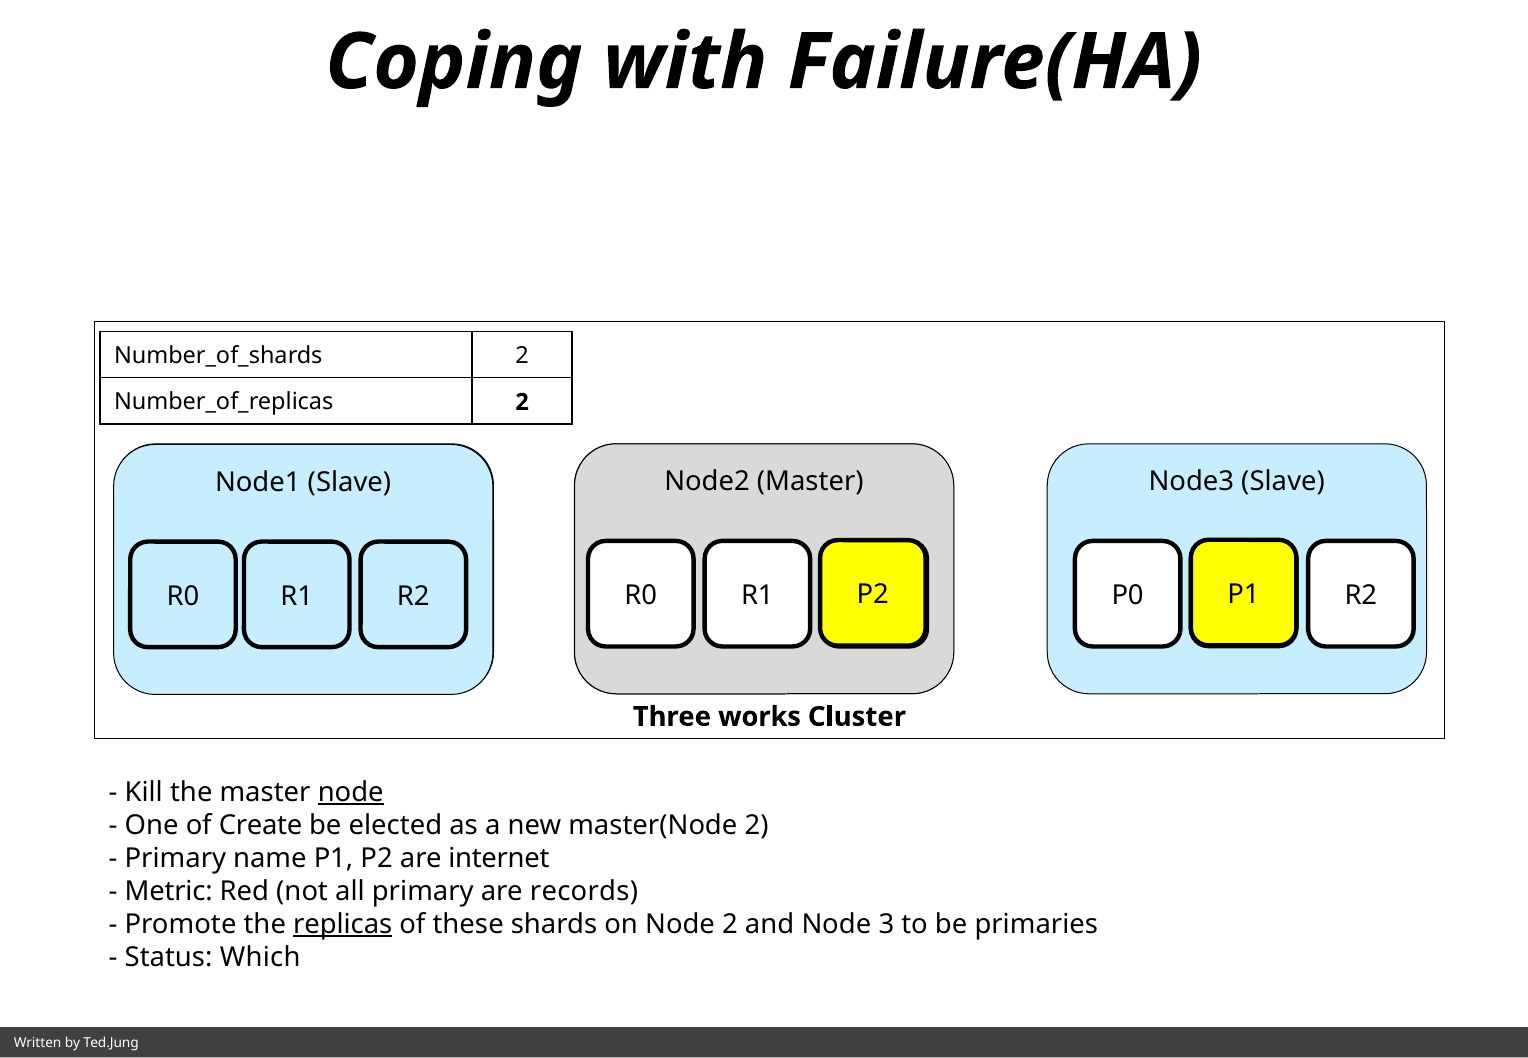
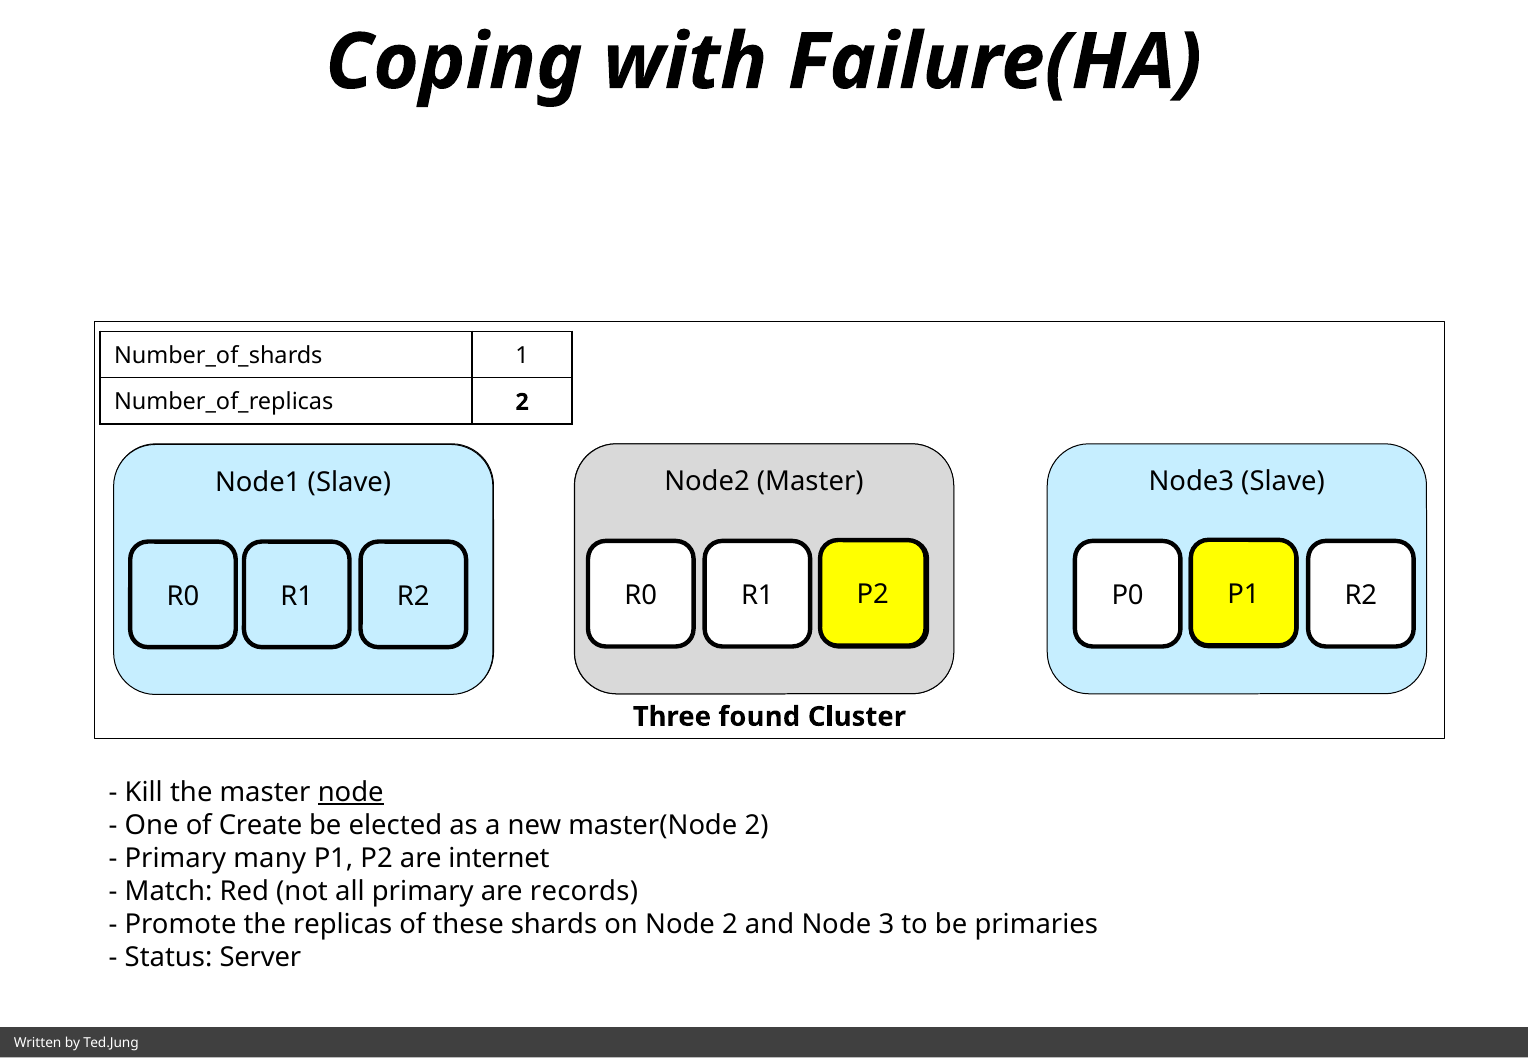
2: 2 -> 1 (522, 356)
works: works -> found (759, 717)
name: name -> many (270, 858)
Metric: Metric -> Match (169, 891)
replicas underline: present -> none (343, 924)
Which: Which -> Server (260, 957)
